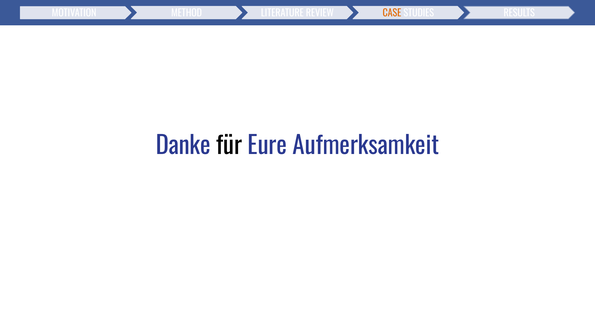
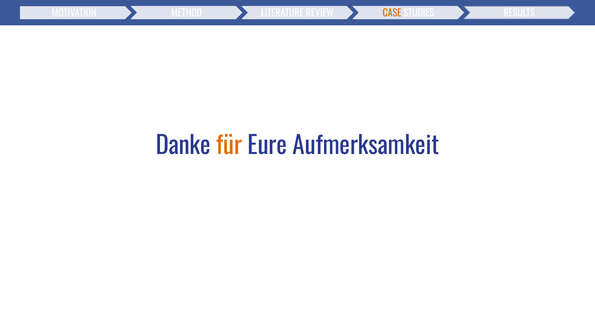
für colour: black -> orange (229, 146)
